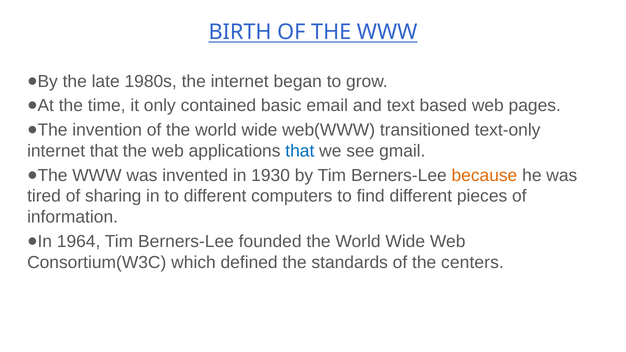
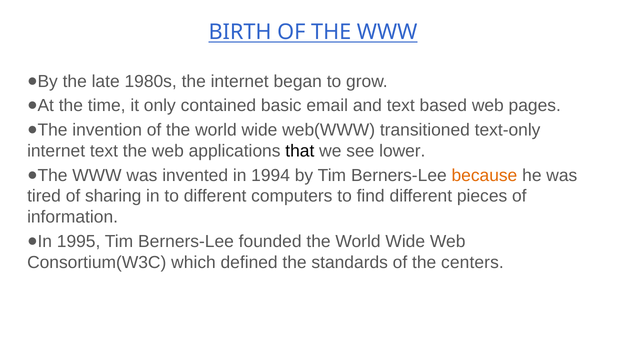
internet that: that -> text (104, 151)
that colour: blue -> black (300, 151)
gmail: gmail -> lower (402, 151)
1930: 1930 -> 1994 (271, 175)
1964: 1964 -> 1995 (79, 242)
